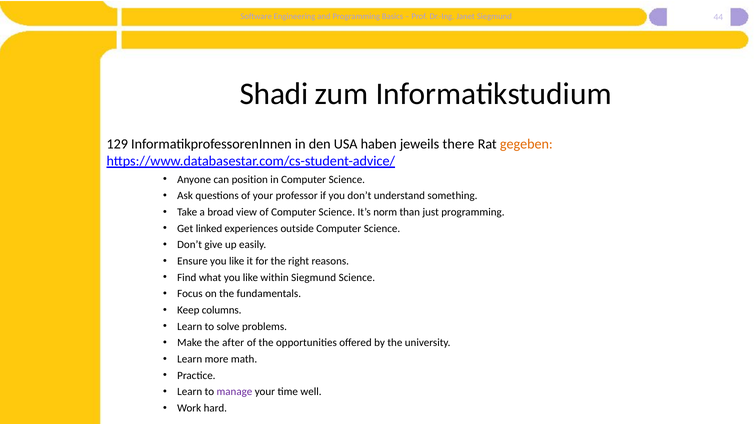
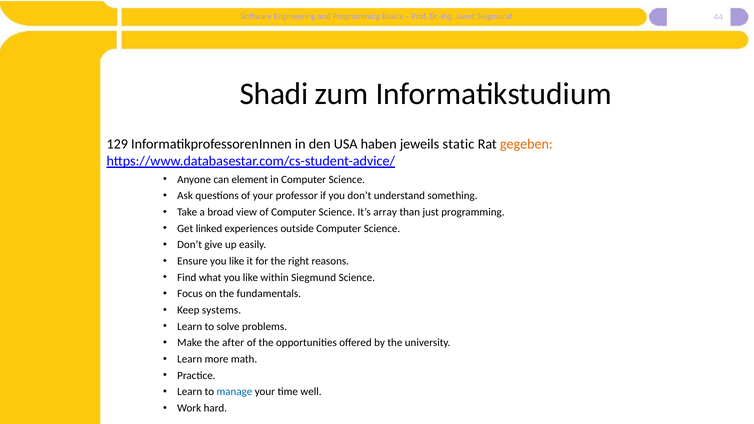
there: there -> static (458, 144)
position: position -> element (250, 179)
norm: norm -> array (385, 212)
columns: columns -> systems (222, 310)
manage colour: purple -> blue (234, 392)
